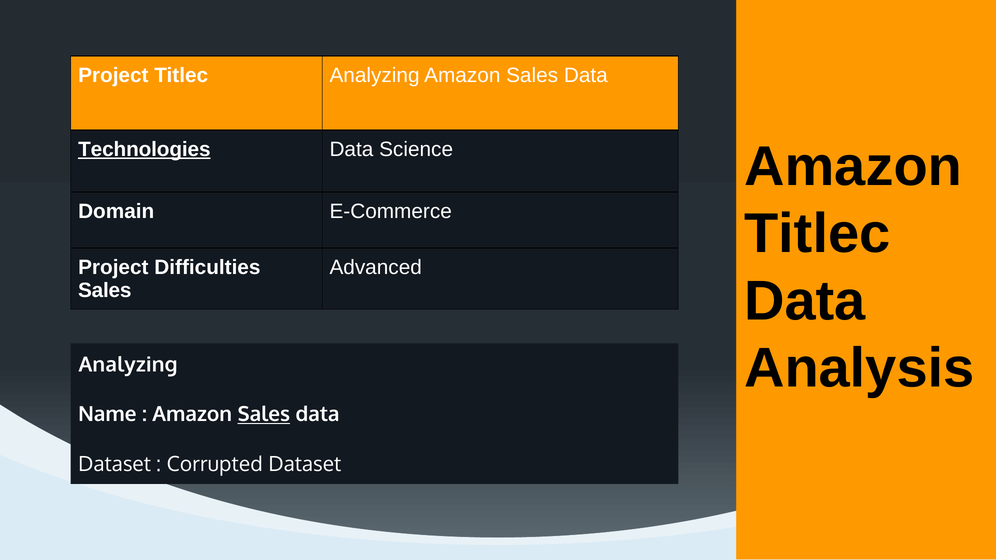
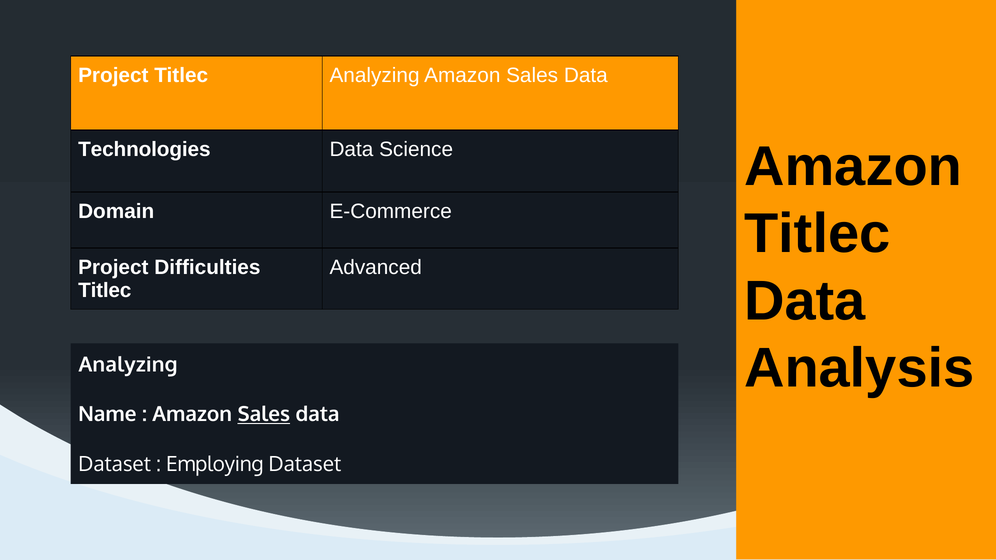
Technologies underline: present -> none (144, 149)
Sales: Sales -> Titlec (105, 291)
Corrupted: Corrupted -> Employing (215, 464)
